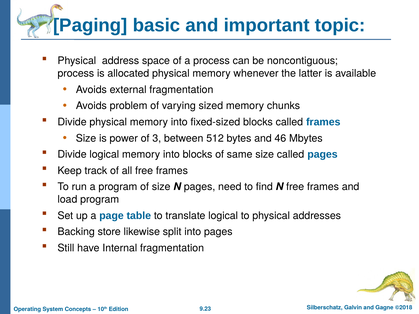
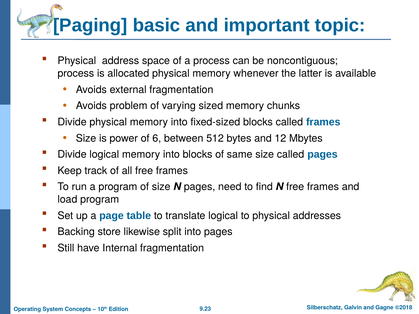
3: 3 -> 6 (157, 138)
46: 46 -> 12 (280, 138)
